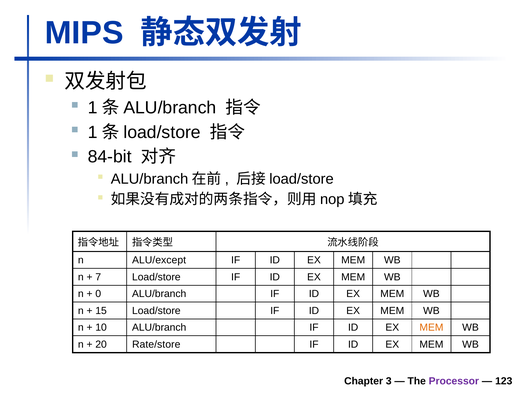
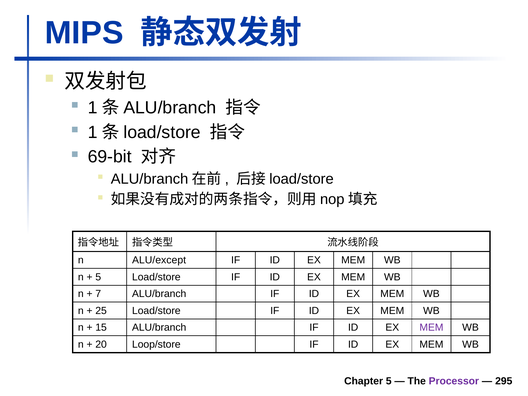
84-bit: 84-bit -> 69-bit (110, 157)
7: 7 -> 5 (98, 277)
0: 0 -> 7 (98, 294)
15: 15 -> 25 (101, 311)
10: 10 -> 15 (101, 327)
MEM colour: orange -> purple (431, 327)
Rate/store: Rate/store -> Loop/store (156, 344)
Chapter 3: 3 -> 5 (389, 381)
123: 123 -> 295 (504, 381)
